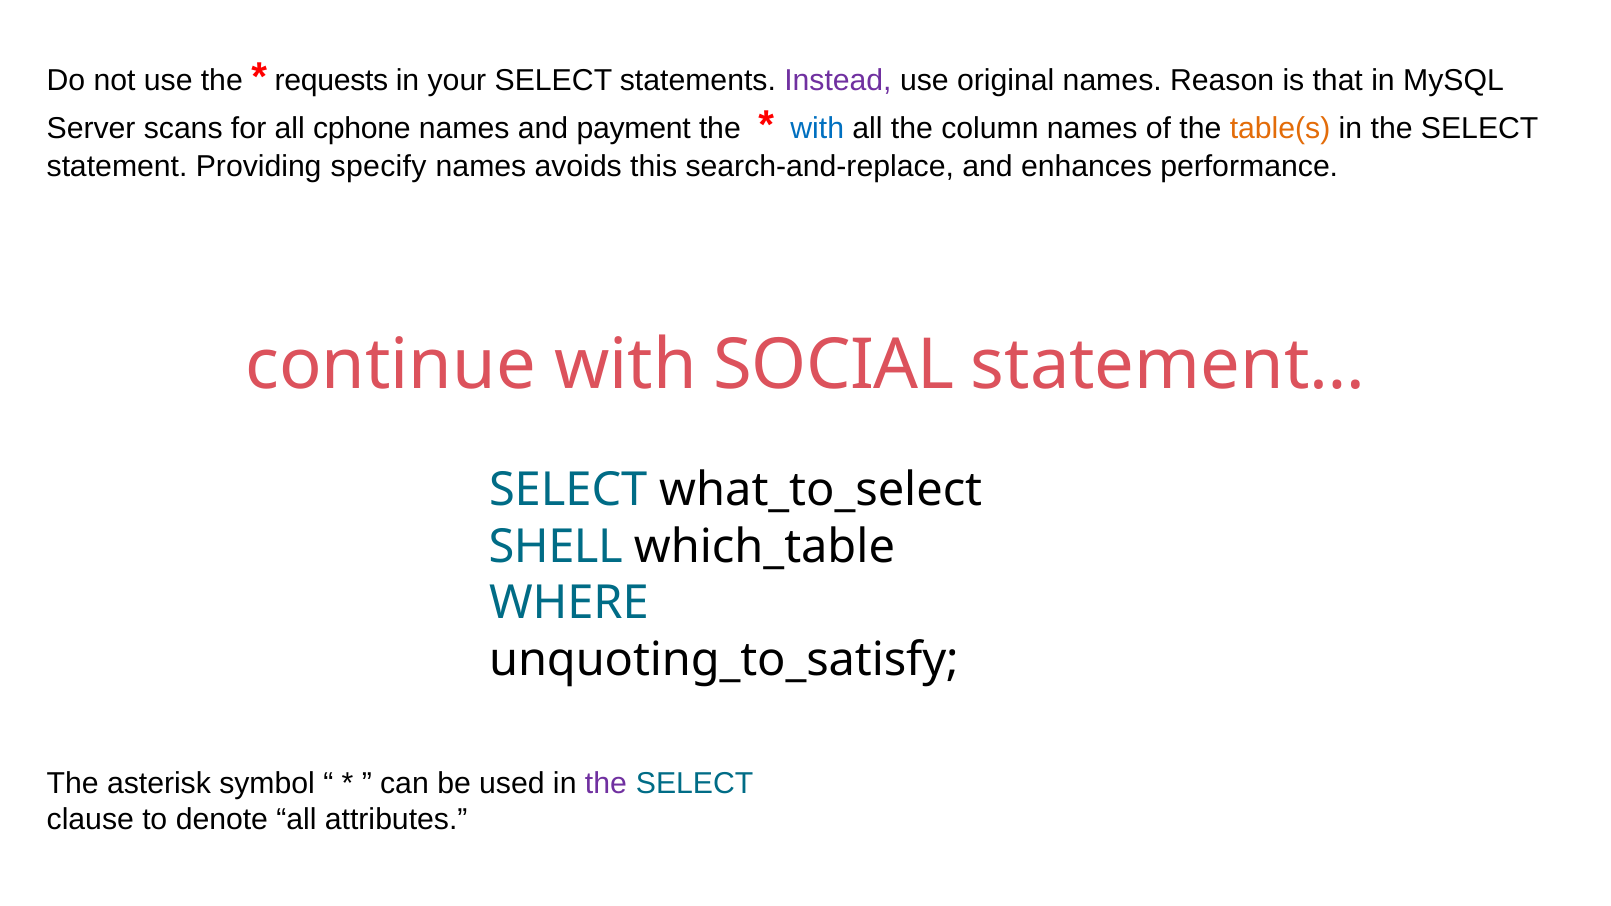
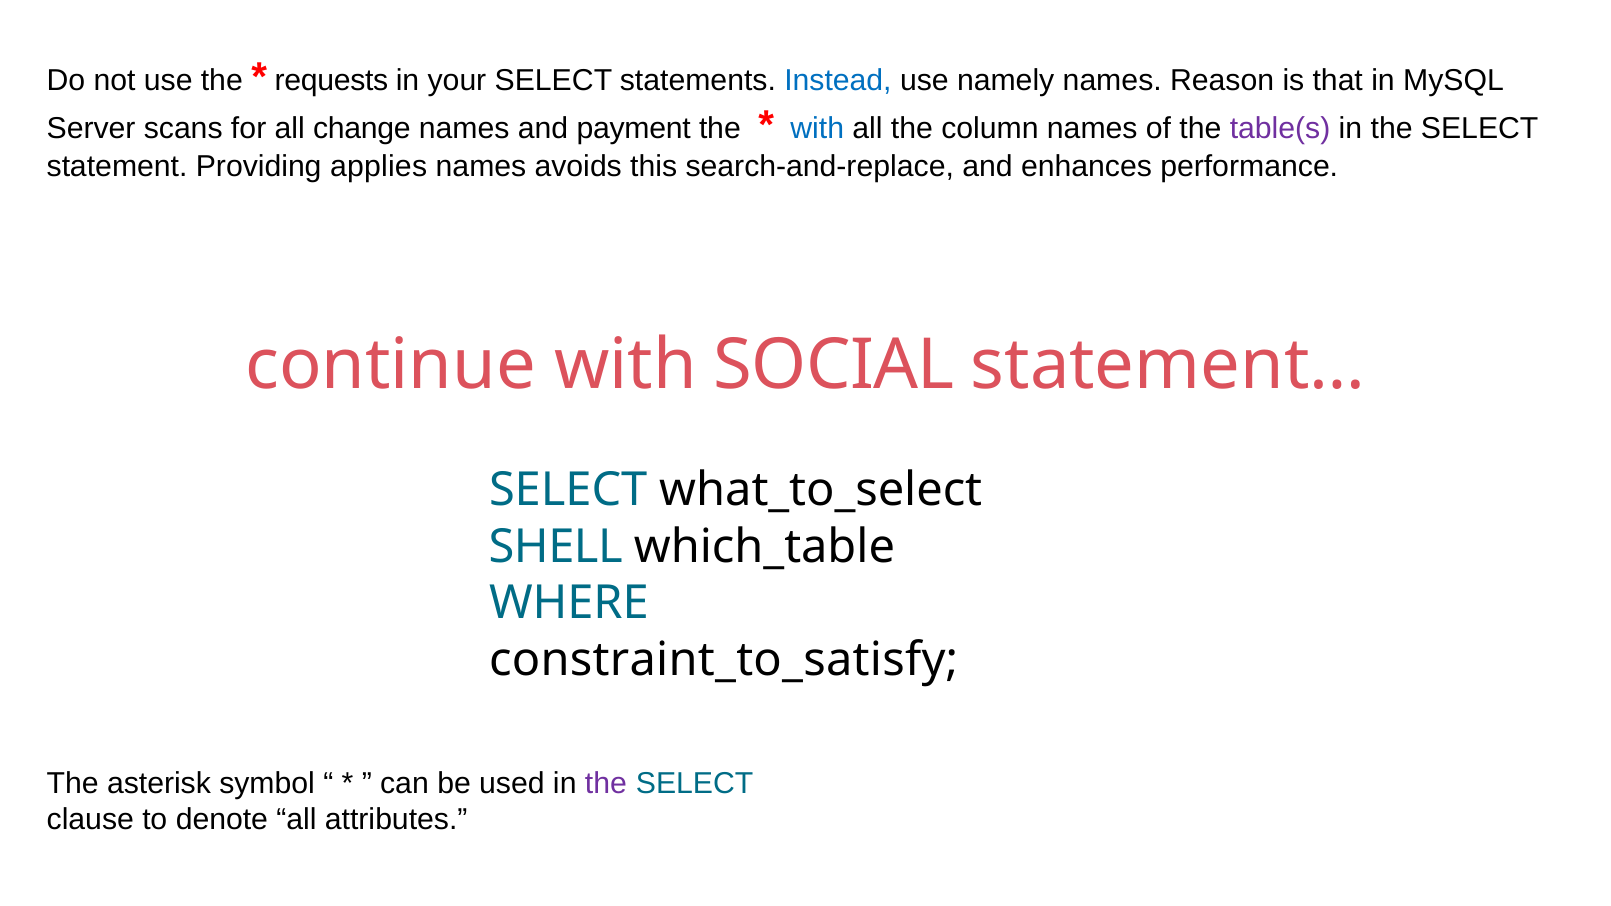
Instead colour: purple -> blue (838, 80)
original: original -> namely (1006, 80)
cphone: cphone -> change (362, 129)
table(s colour: orange -> purple (1280, 129)
specify: specify -> applies (379, 167)
unquoting_to_satisfy: unquoting_to_satisfy -> constraint_to_satisfy (724, 660)
